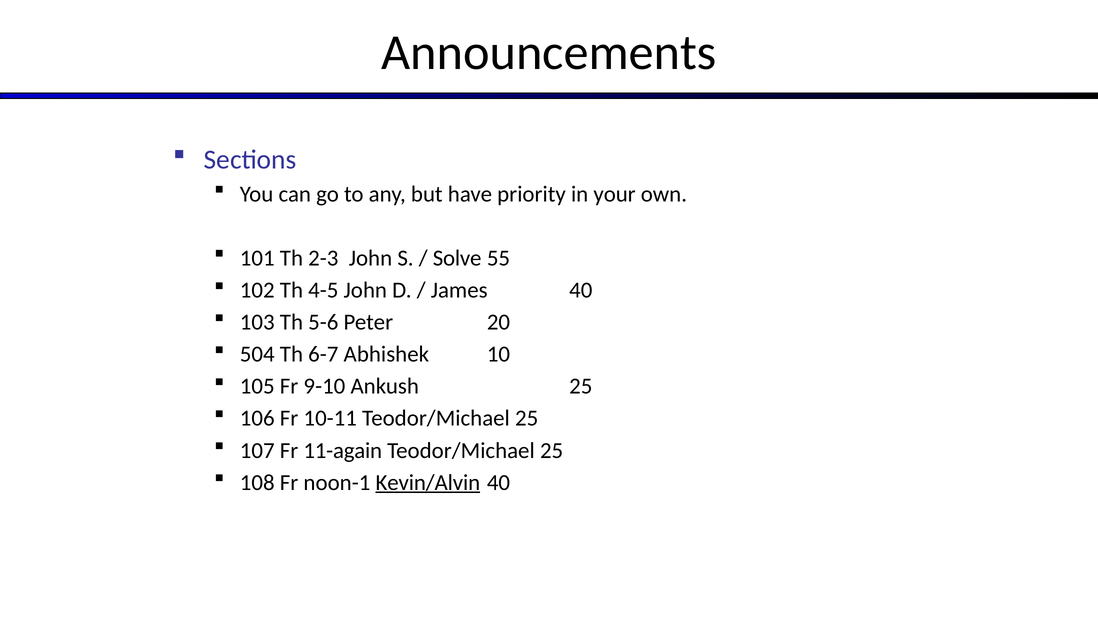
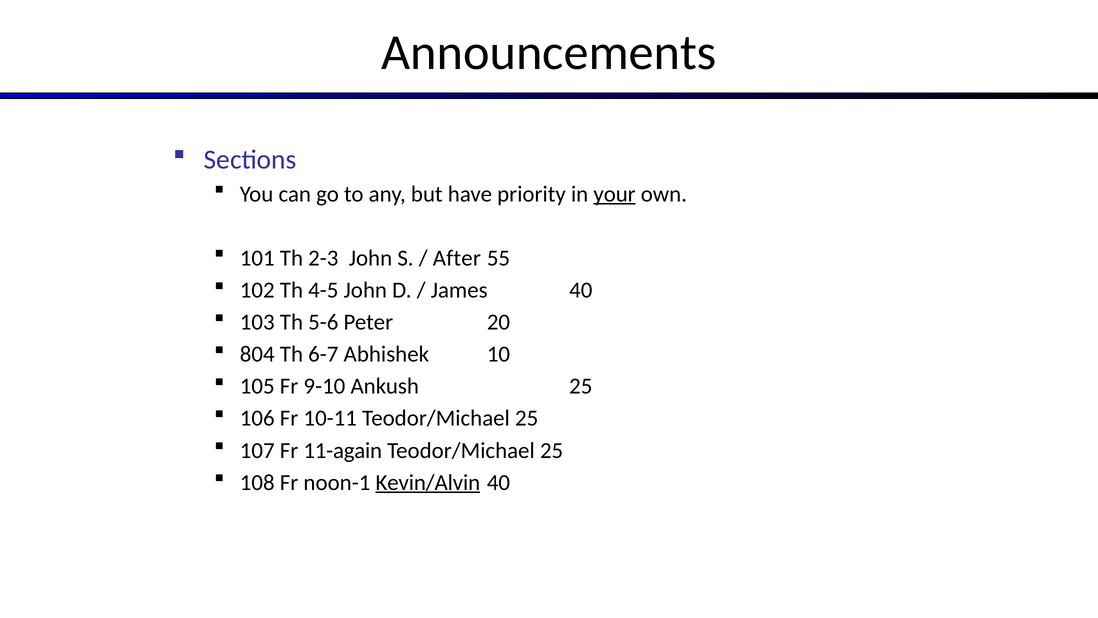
your underline: none -> present (615, 194)
Solve: Solve -> After (457, 258)
504: 504 -> 804 (257, 354)
